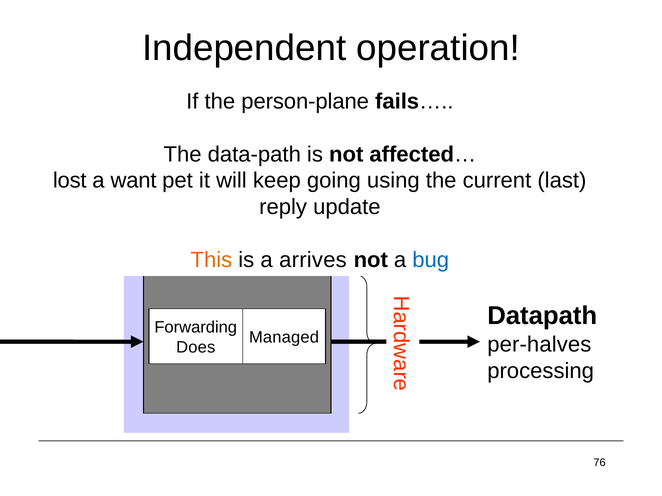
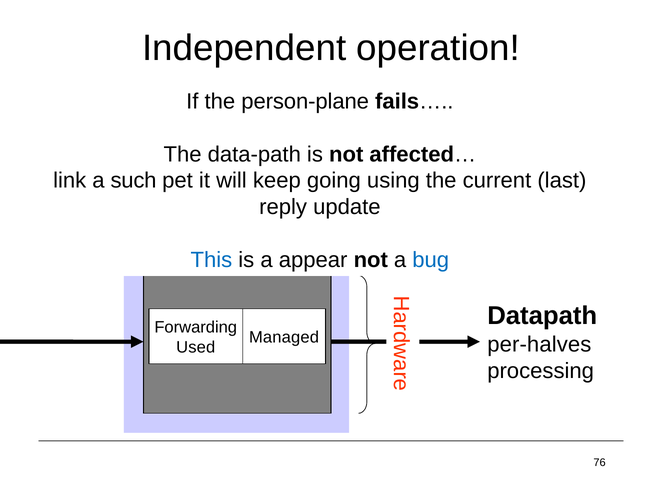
lost: lost -> link (70, 181)
want: want -> such (134, 181)
This colour: orange -> blue (211, 260)
arrives: arrives -> appear (313, 260)
Does: Does -> Used (196, 348)
